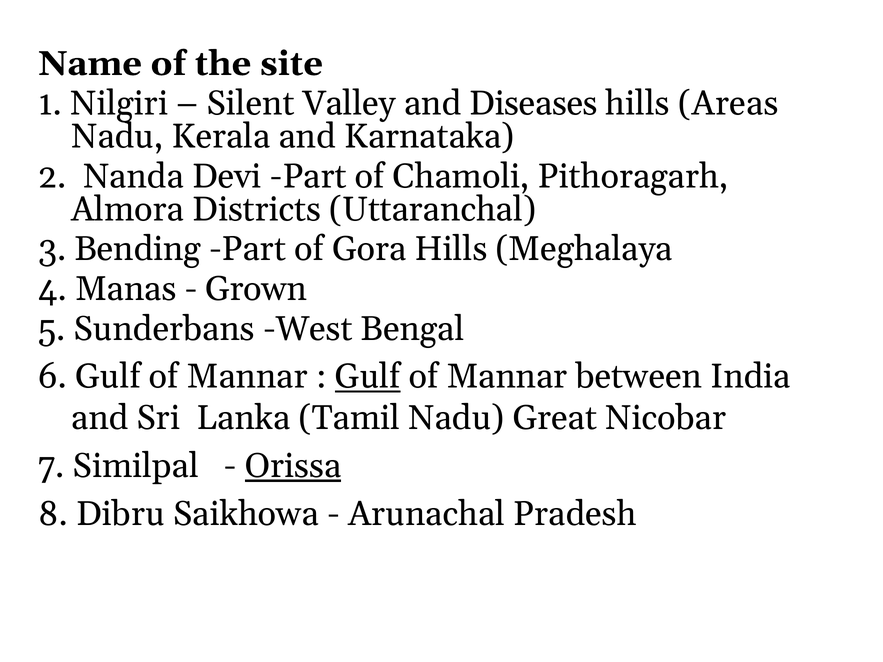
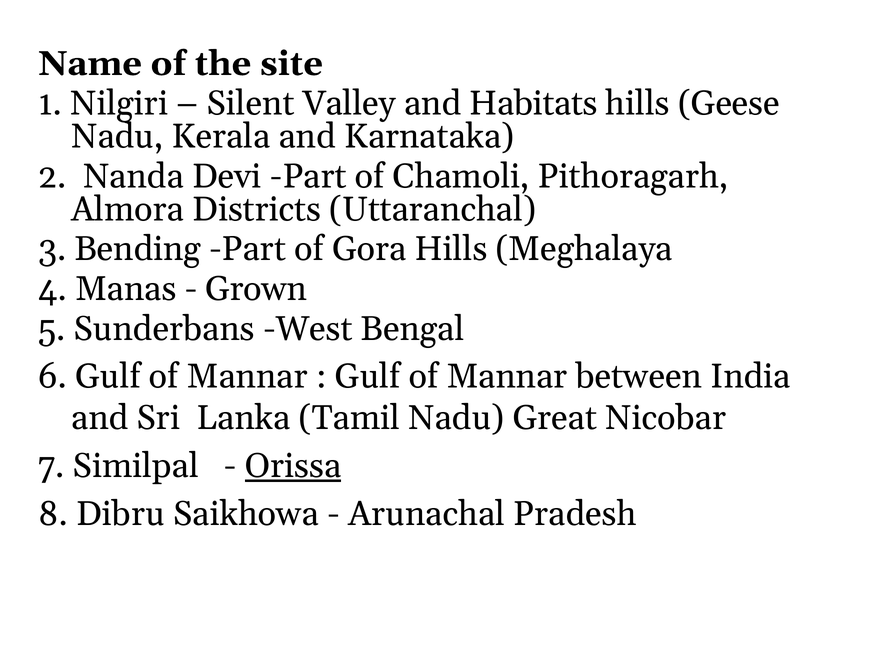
Diseases: Diseases -> Habitats (533, 103)
Areas: Areas -> Geese (729, 103)
Gulf underline: present -> none (368, 377)
